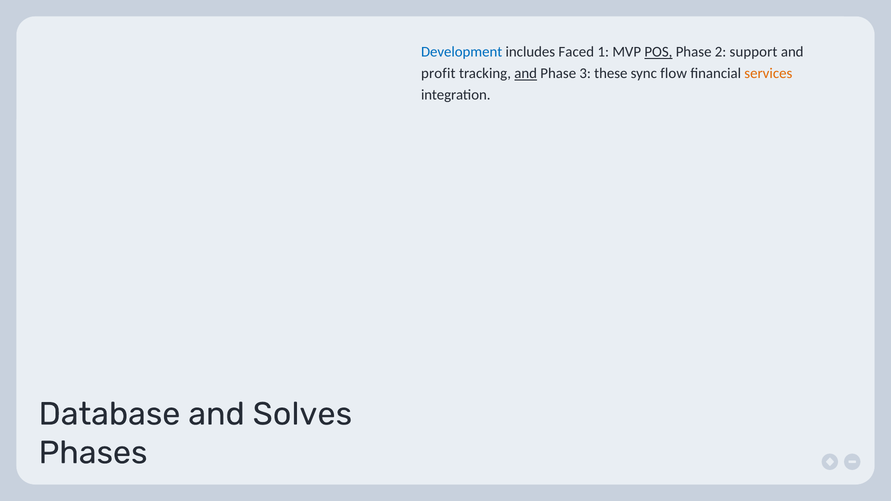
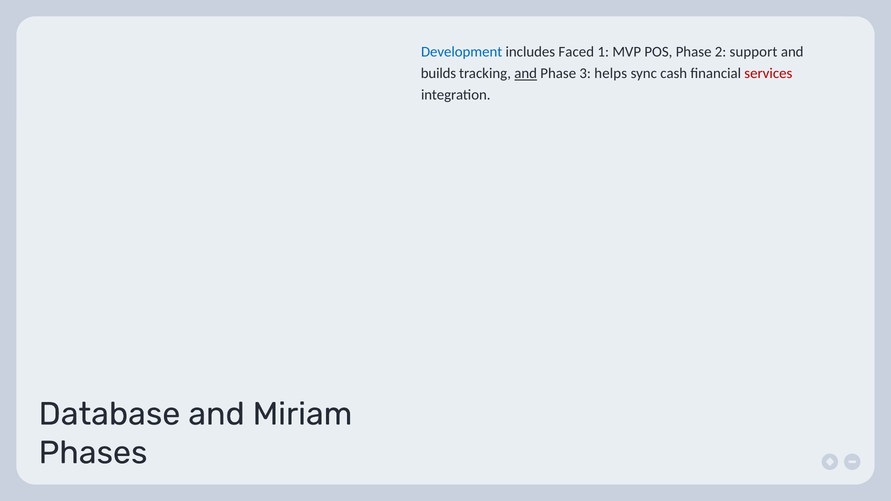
POS underline: present -> none (658, 52)
profit: profit -> builds (438, 73)
these: these -> helps (611, 73)
flow: flow -> cash (674, 73)
services colour: orange -> red (768, 73)
Solves: Solves -> Miriam (302, 414)
